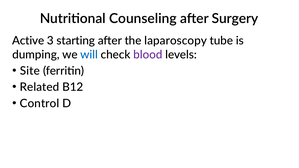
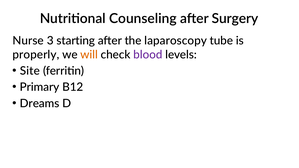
Active: Active -> Nurse (28, 41)
dumping: dumping -> properly (36, 55)
will colour: blue -> orange (89, 55)
Related: Related -> Primary (40, 87)
Control: Control -> Dreams (40, 104)
